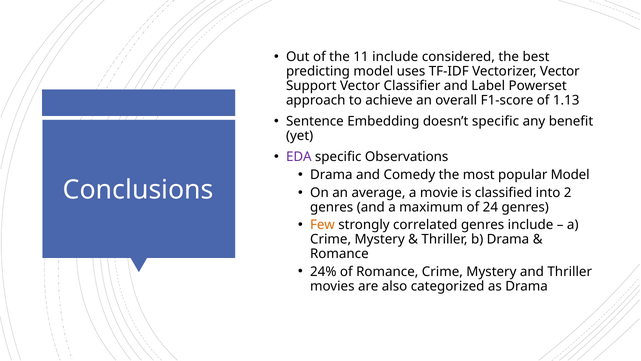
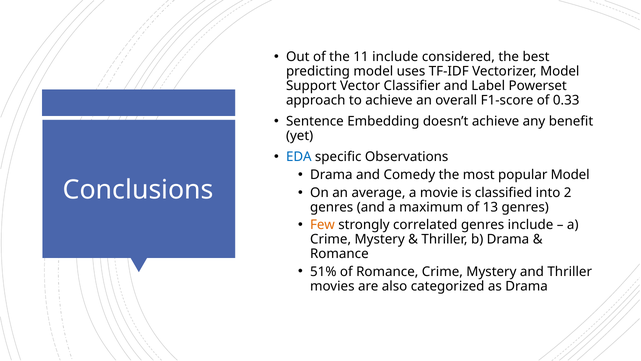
Vectorizer Vector: Vector -> Model (560, 71)
1.13: 1.13 -> 0.33 (566, 100)
doesn’t specific: specific -> achieve (496, 121)
EDA colour: purple -> blue (299, 157)
24: 24 -> 13 (490, 207)
24%: 24% -> 51% (323, 271)
